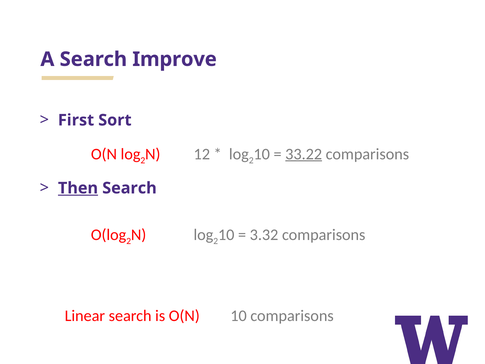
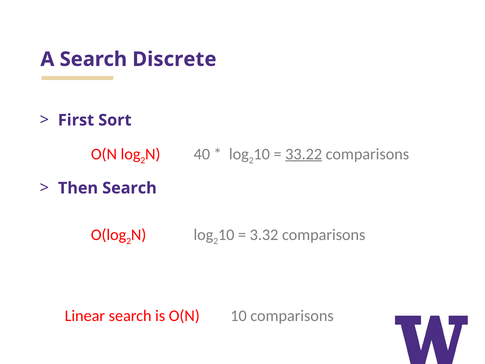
Improve: Improve -> Discrete (174, 59)
12: 12 -> 40 (202, 154)
Then underline: present -> none (78, 188)
